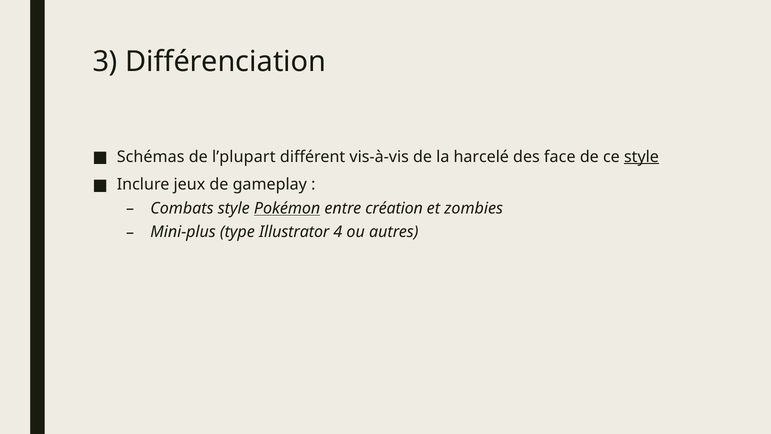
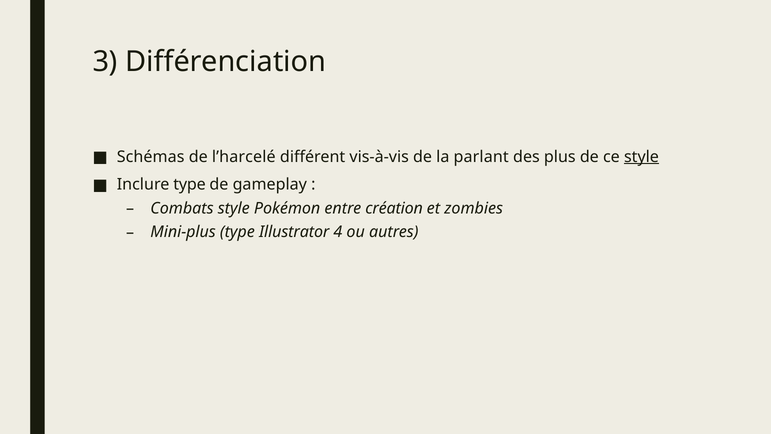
l’plupart: l’plupart -> l’harcelé (244, 157)
harcelé: harcelé -> parlant (481, 157)
face: face -> plus (560, 157)
Inclure jeux: jeux -> type (190, 184)
Pokémon underline: present -> none (287, 208)
